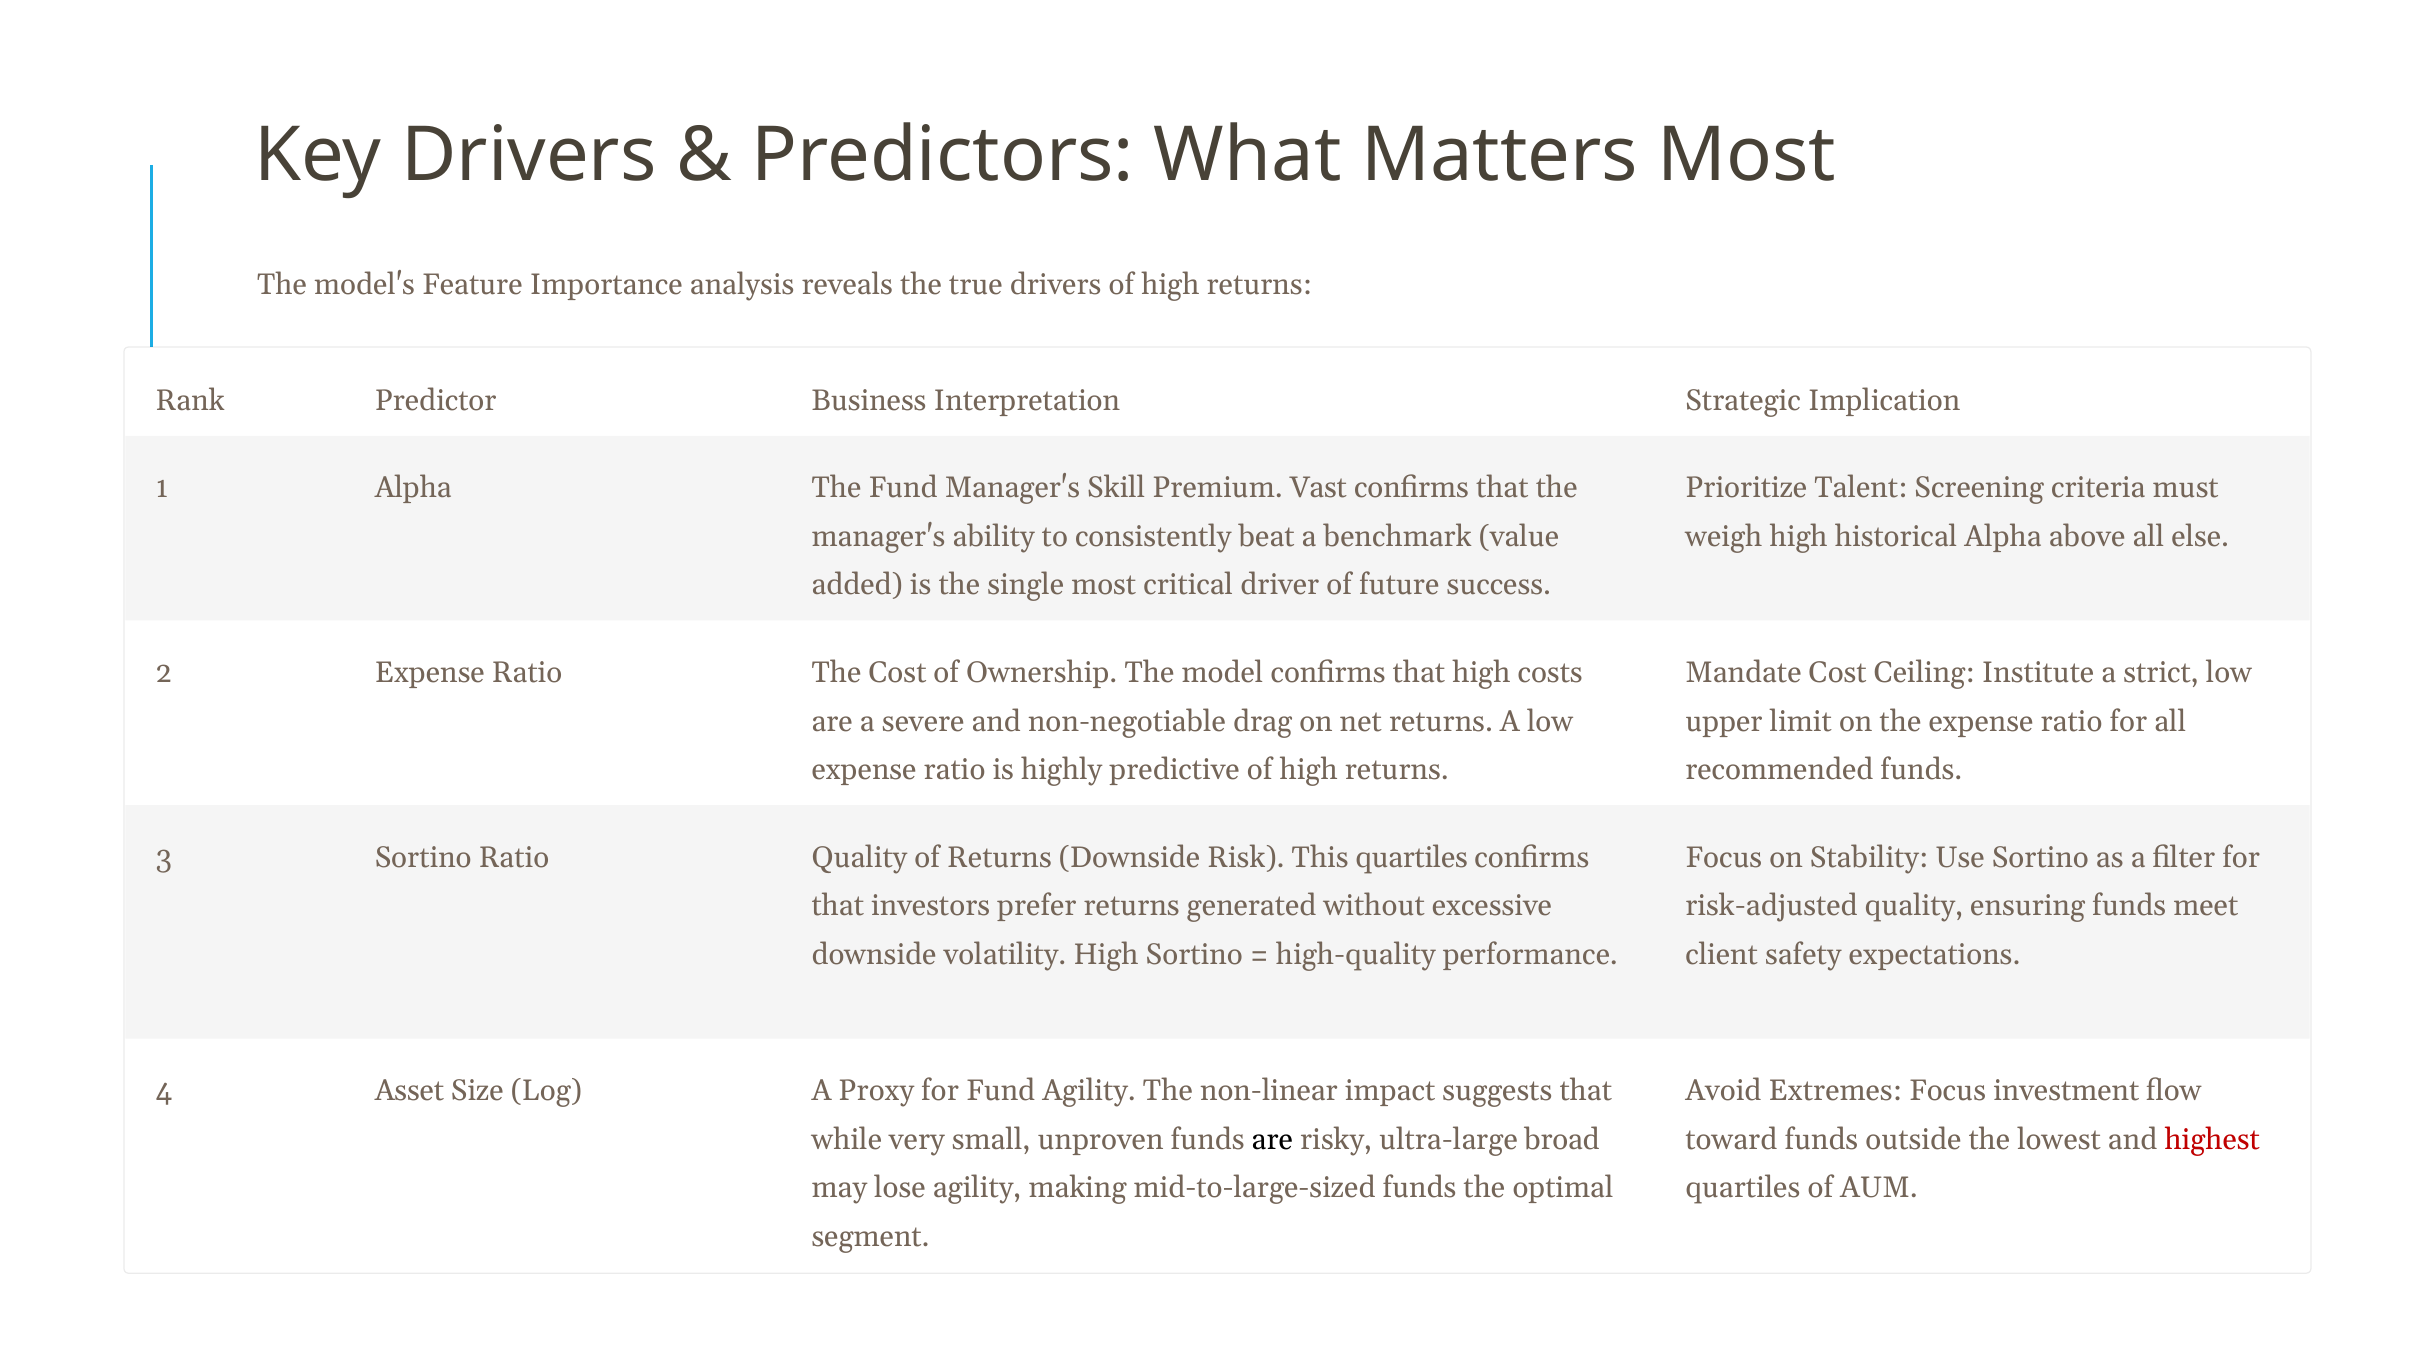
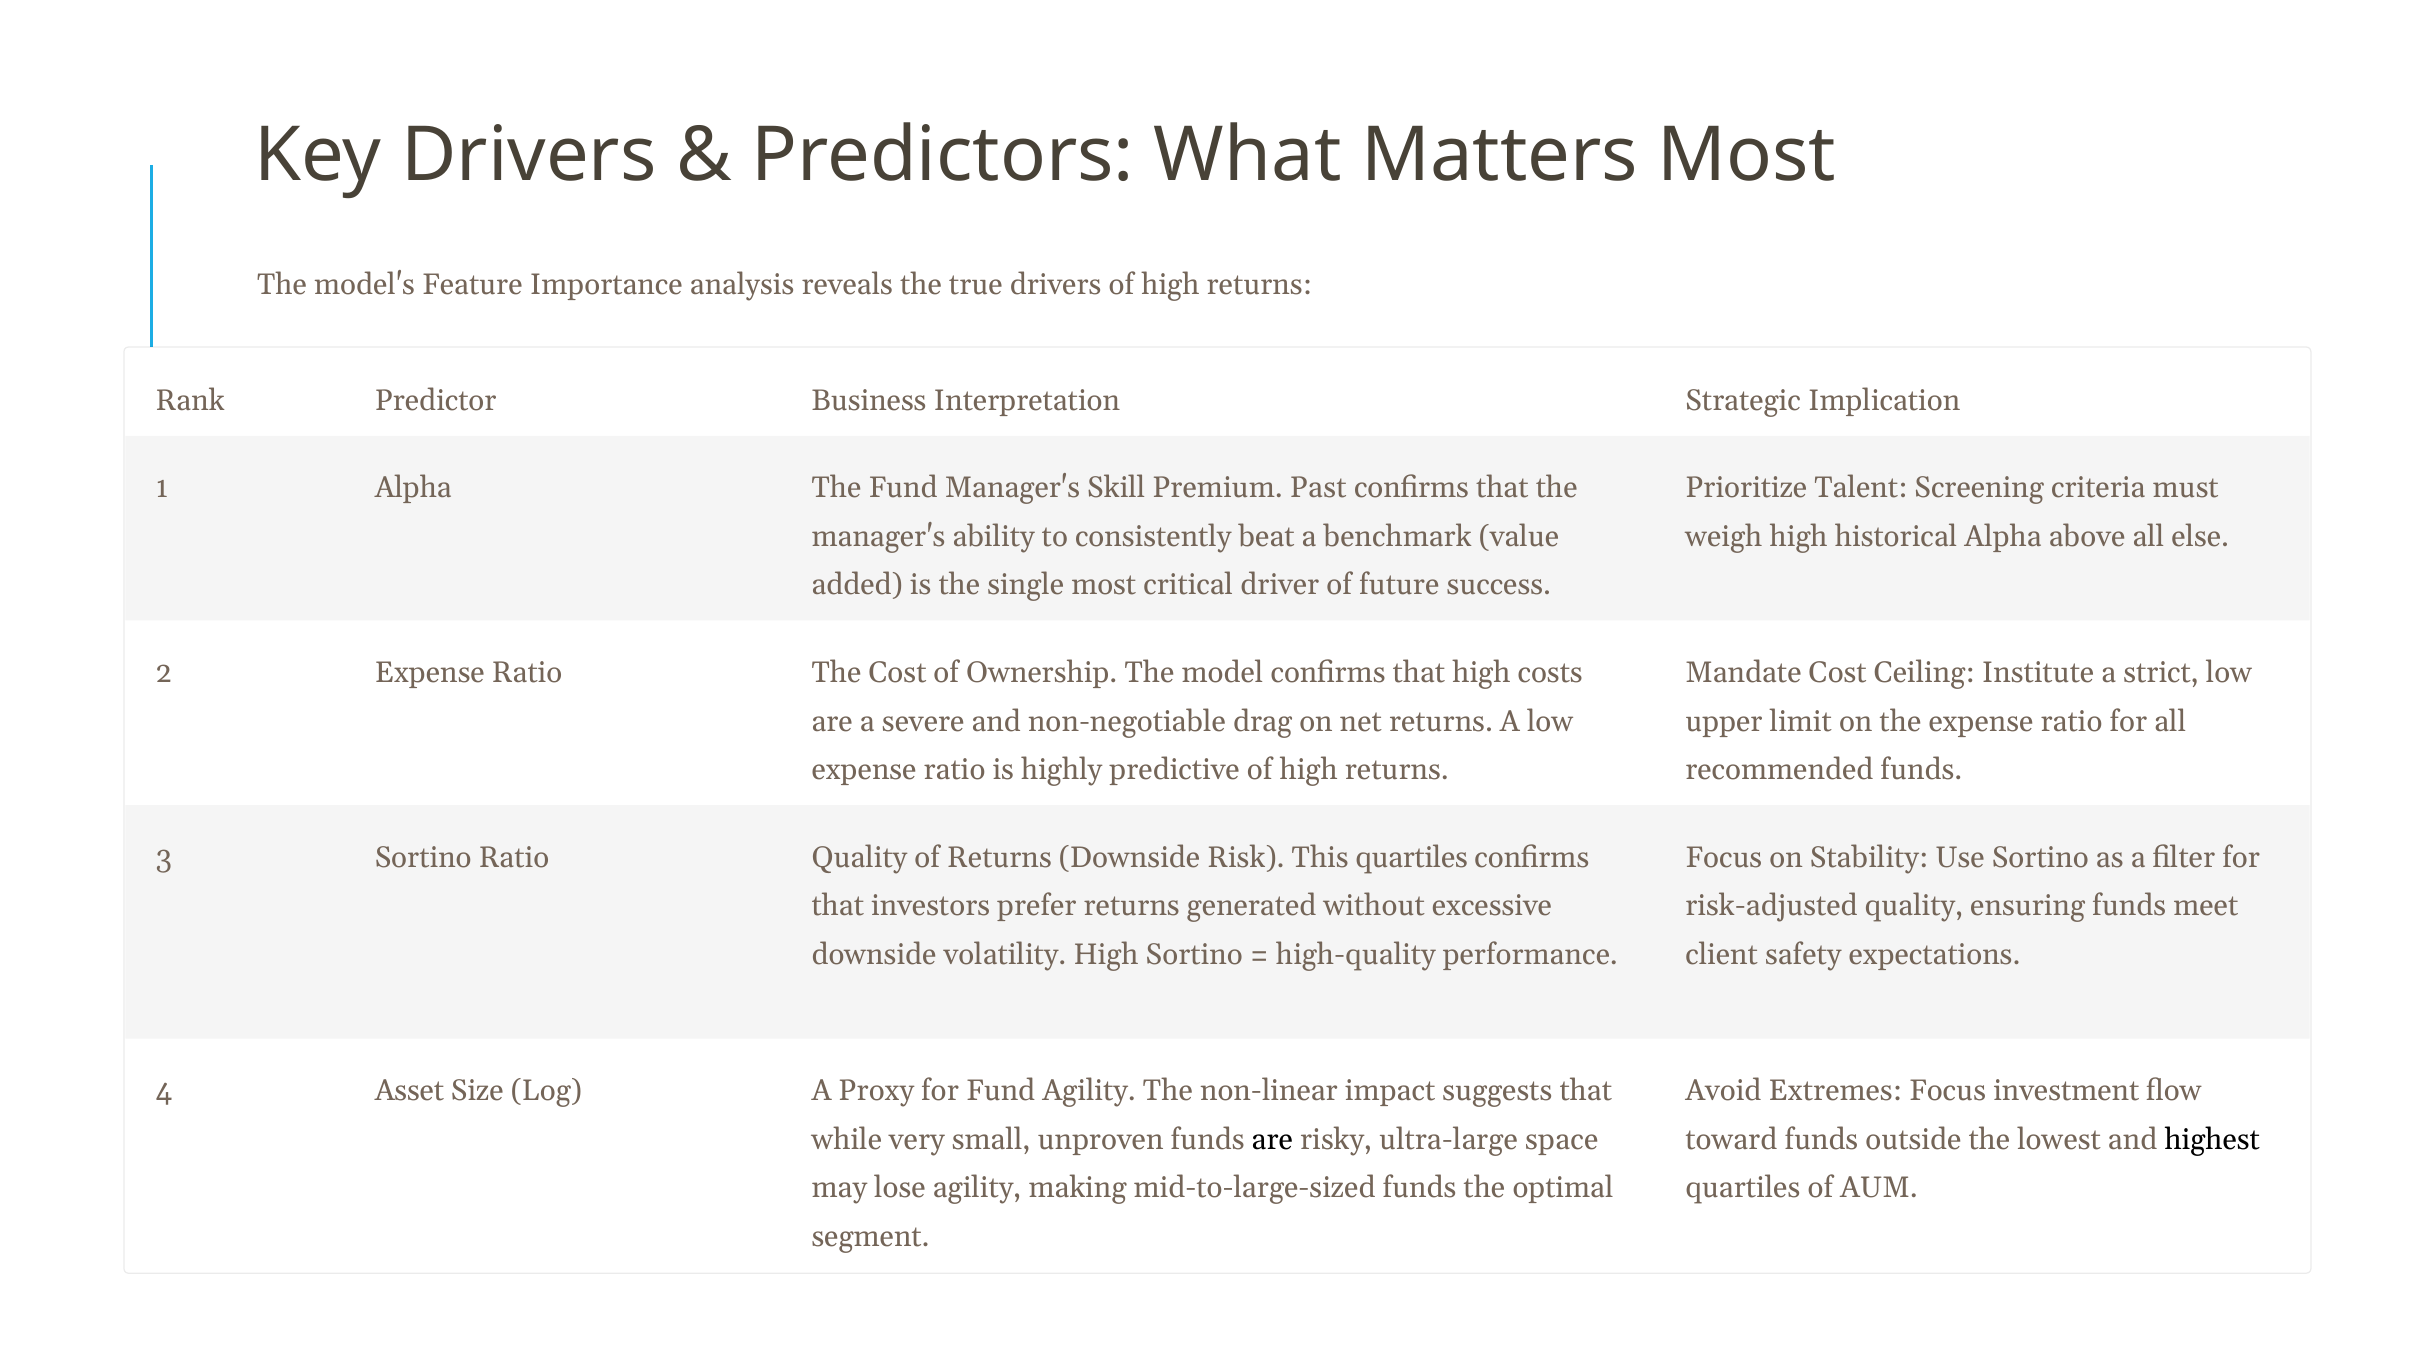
Vast: Vast -> Past (1318, 488)
broad: broad -> space (1562, 1139)
highest colour: red -> black (2212, 1139)
